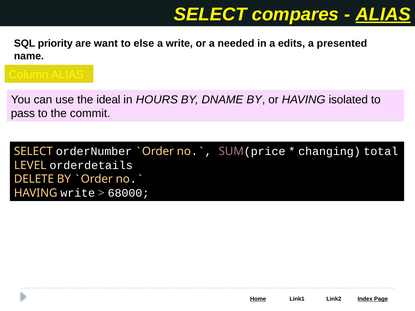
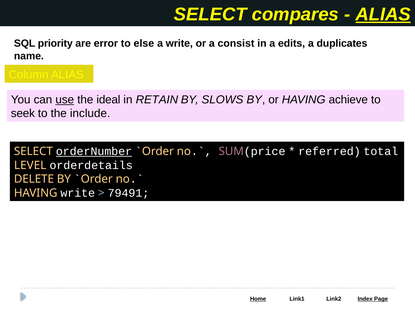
want: want -> error (106, 44)
needed: needed -> consist (236, 44)
presented: presented -> duplicates (342, 44)
use underline: none -> present (65, 100)
HOURS: HOURS -> RETAIN (157, 100)
DNAME: DNAME -> SLOWS (222, 100)
isolated: isolated -> achieve (348, 100)
pass: pass -> seek (23, 114)
commit: commit -> include (90, 114)
orderNumber underline: none -> present (94, 152)
changing: changing -> referred (329, 152)
68000: 68000 -> 79491 (128, 193)
